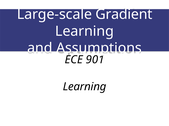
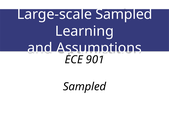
Large-scale Gradient: Gradient -> Sampled (124, 14)
Learning: Learning -> Sampled (85, 87)
